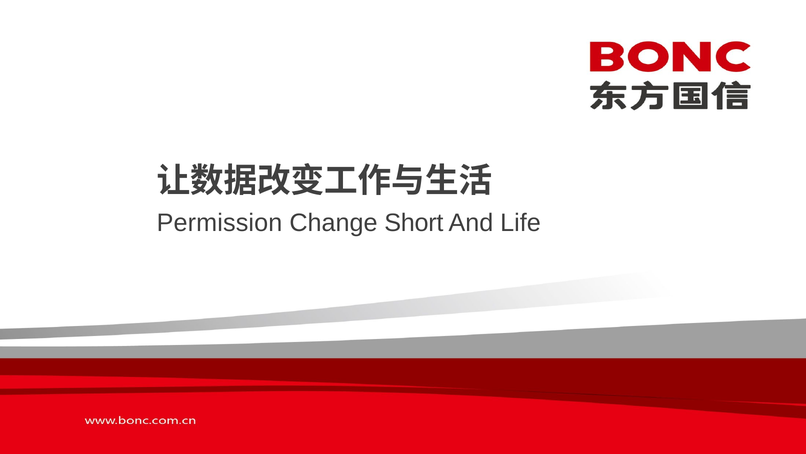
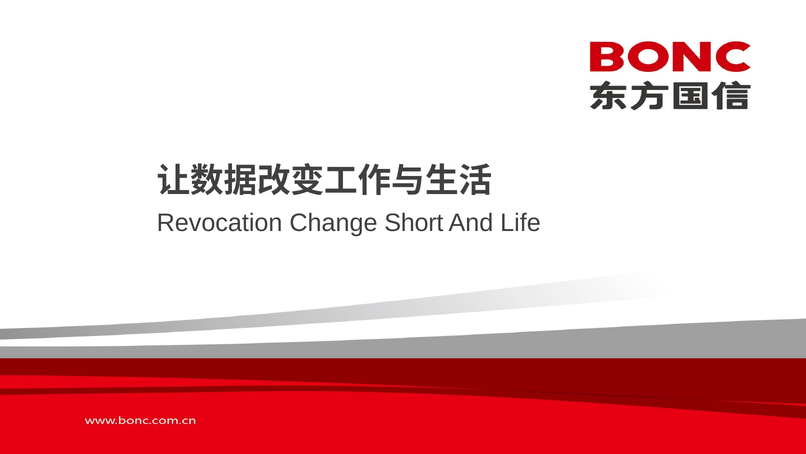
Permission: Permission -> Revocation (220, 223)
